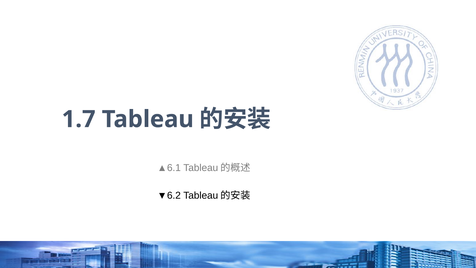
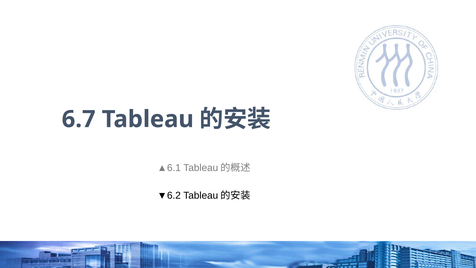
1.7: 1.7 -> 6.7 (79, 119)
